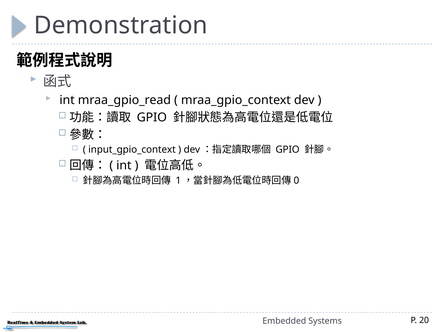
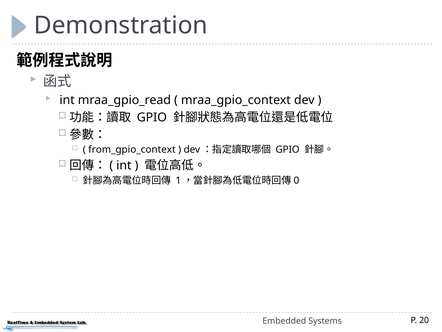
input_gpio_context: input_gpio_context -> from_gpio_context (132, 149)
